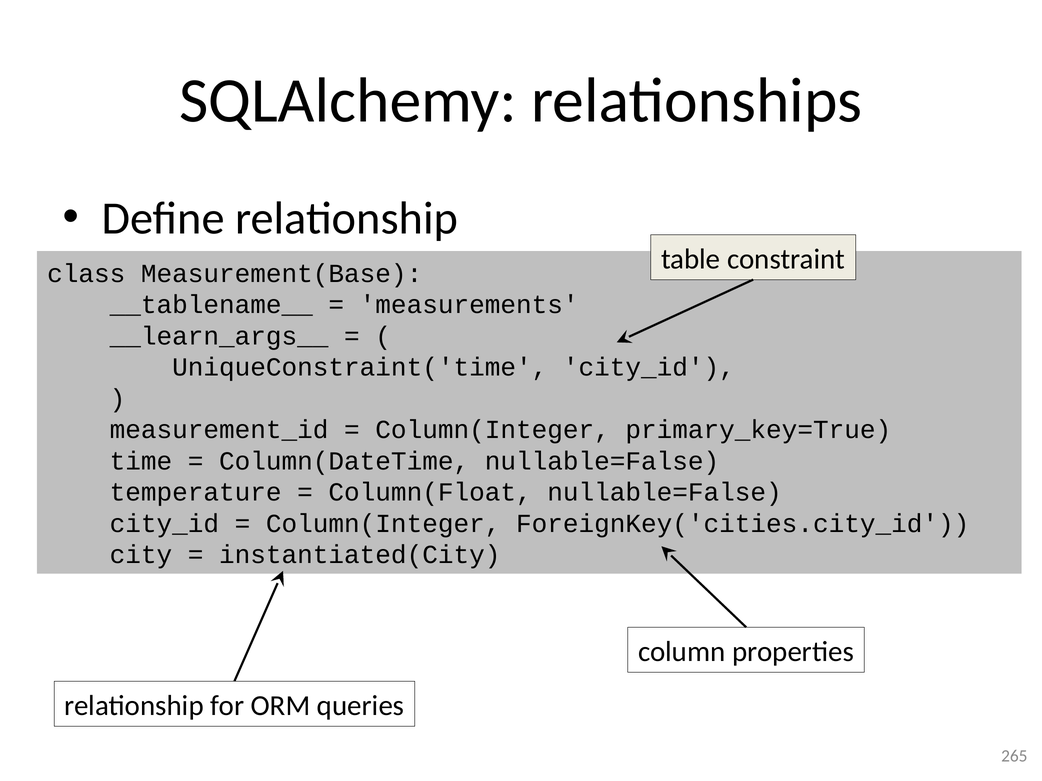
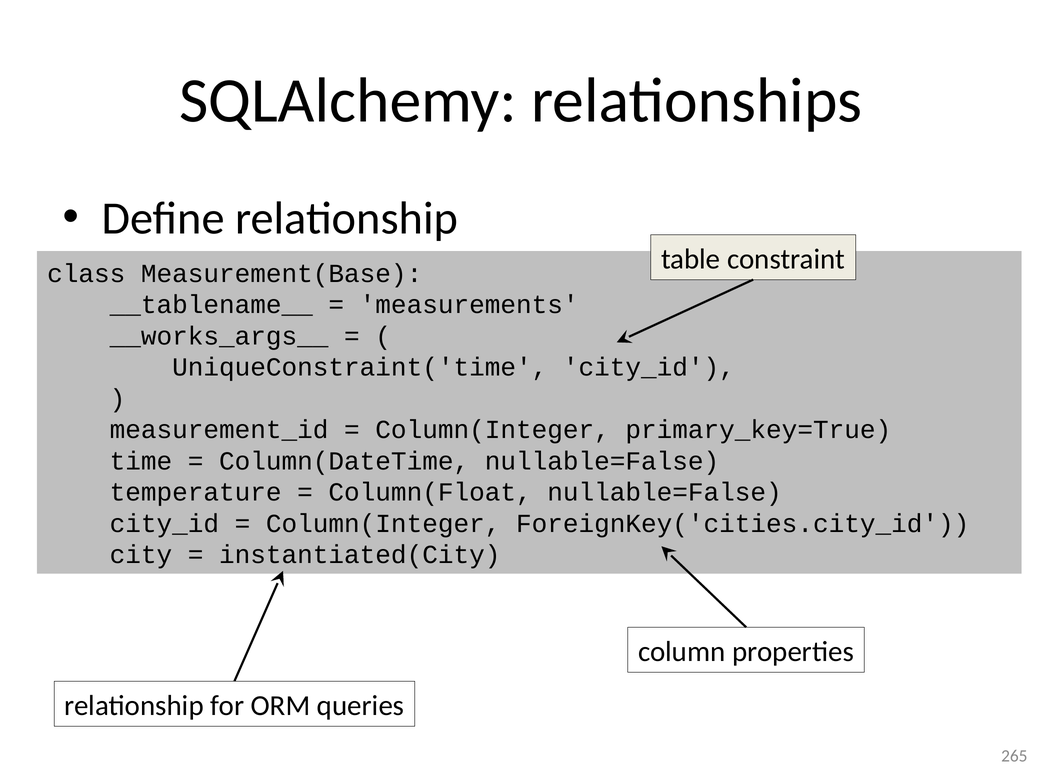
__learn_args__: __learn_args__ -> __works_args__ (219, 336)
